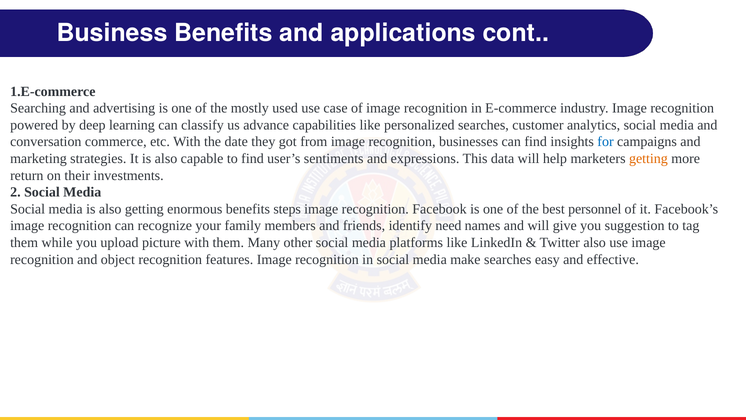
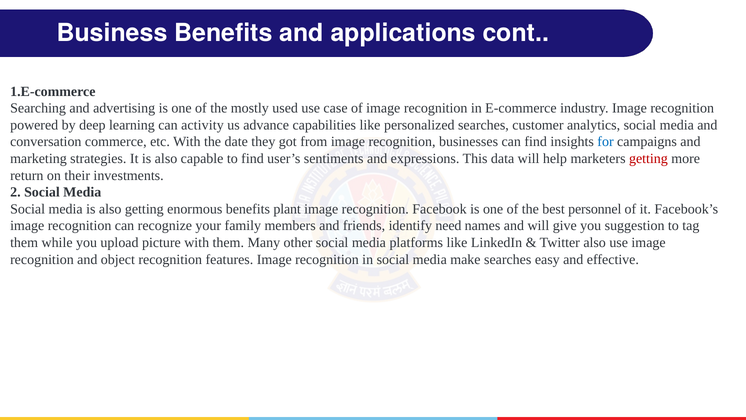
classify: classify -> activity (202, 125)
getting colour: orange -> red (648, 158)
steps: steps -> plant (287, 209)
